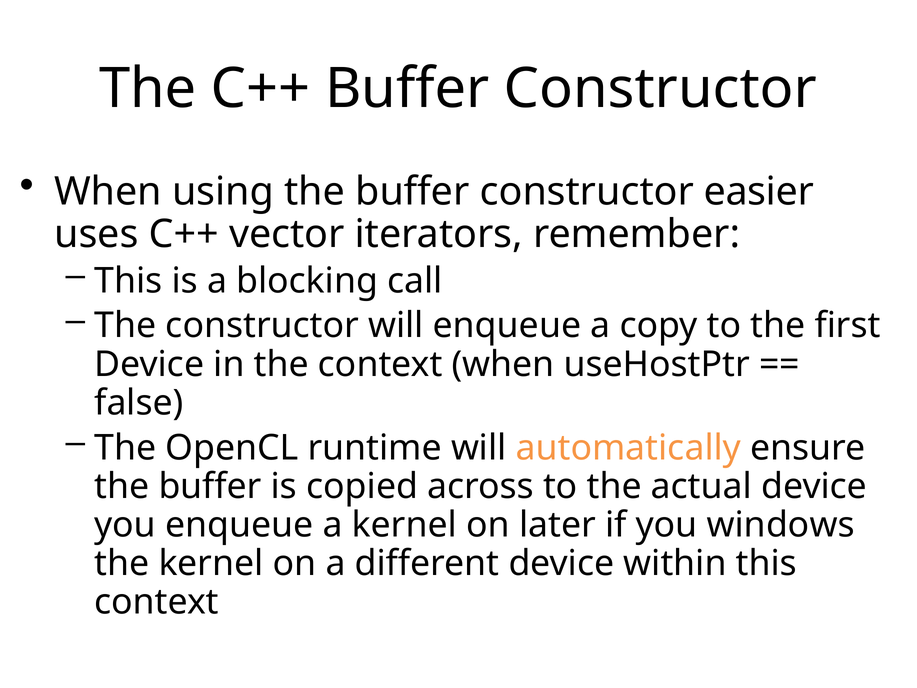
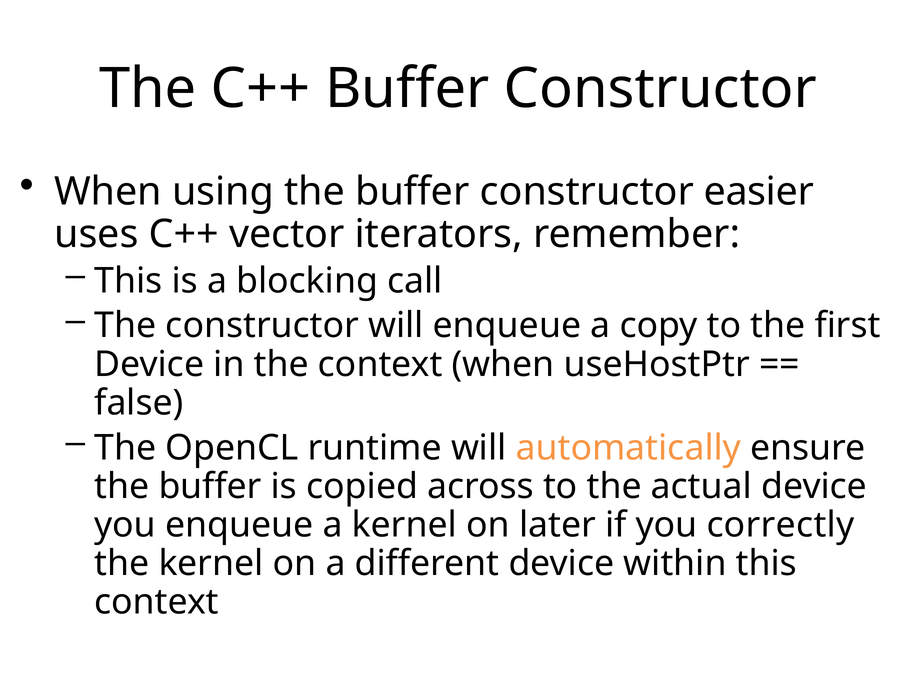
windows: windows -> correctly (781, 525)
